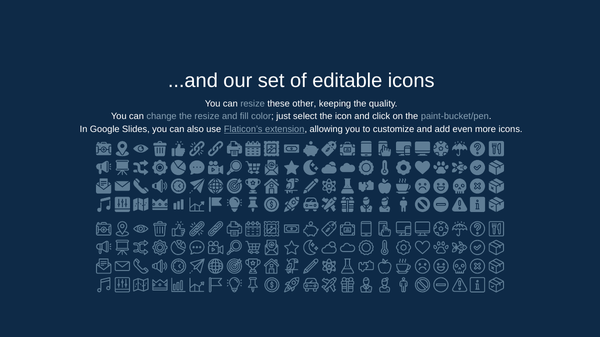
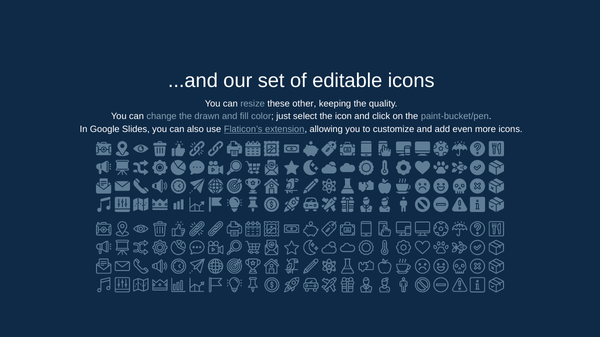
the resize: resize -> drawn (207, 117)
